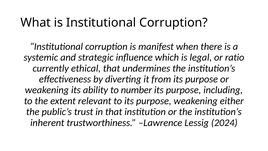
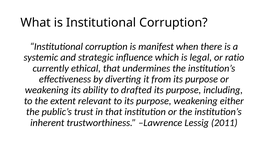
number: number -> drafted (136, 90)
2024: 2024 -> 2011 (224, 122)
